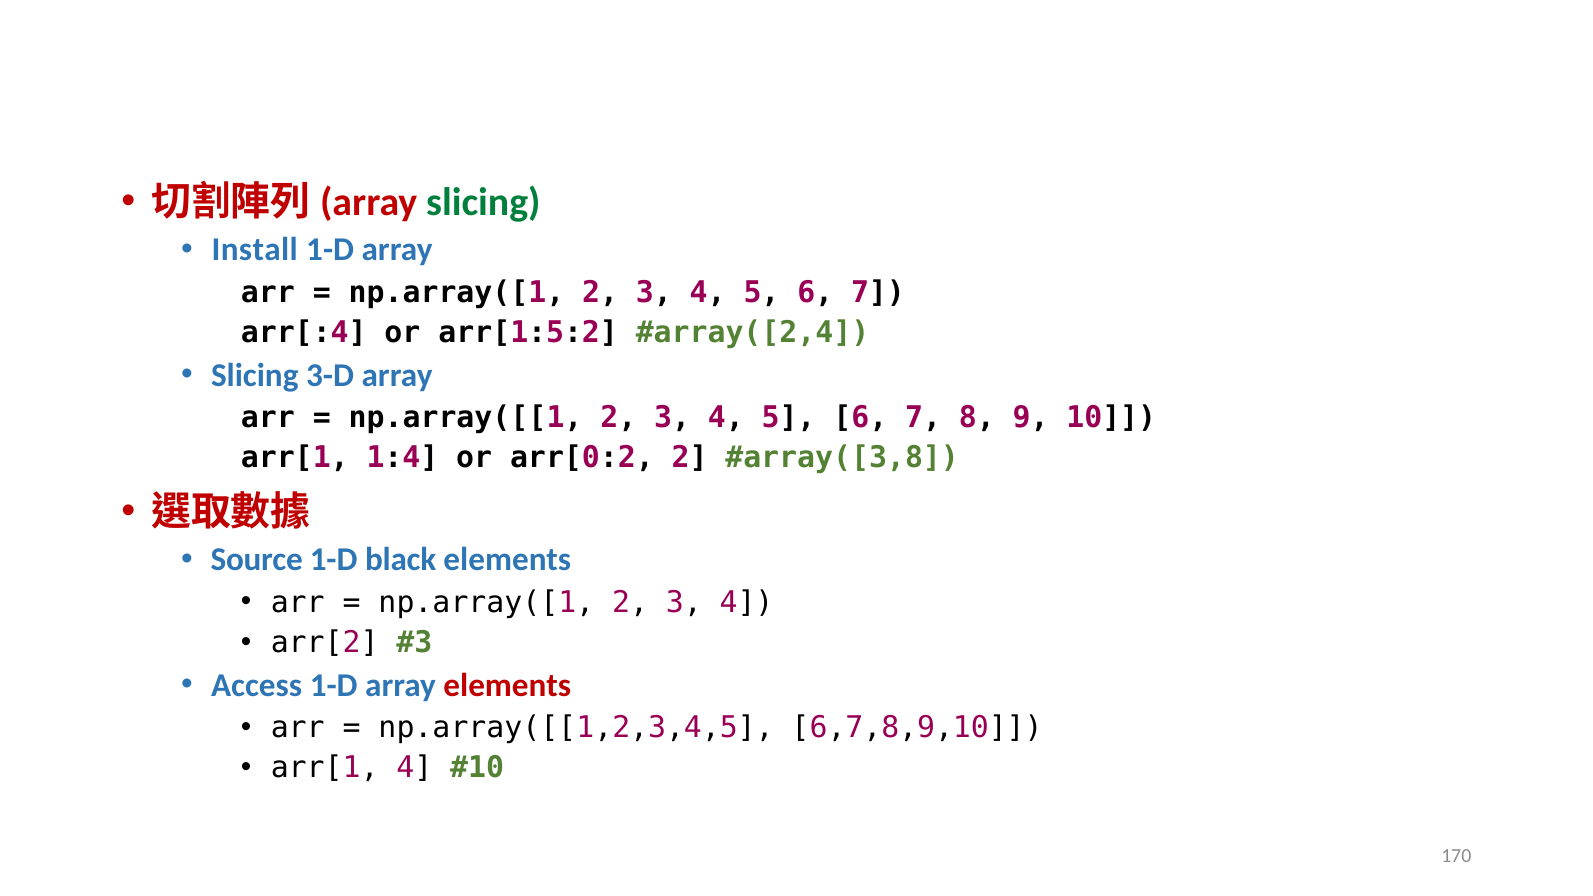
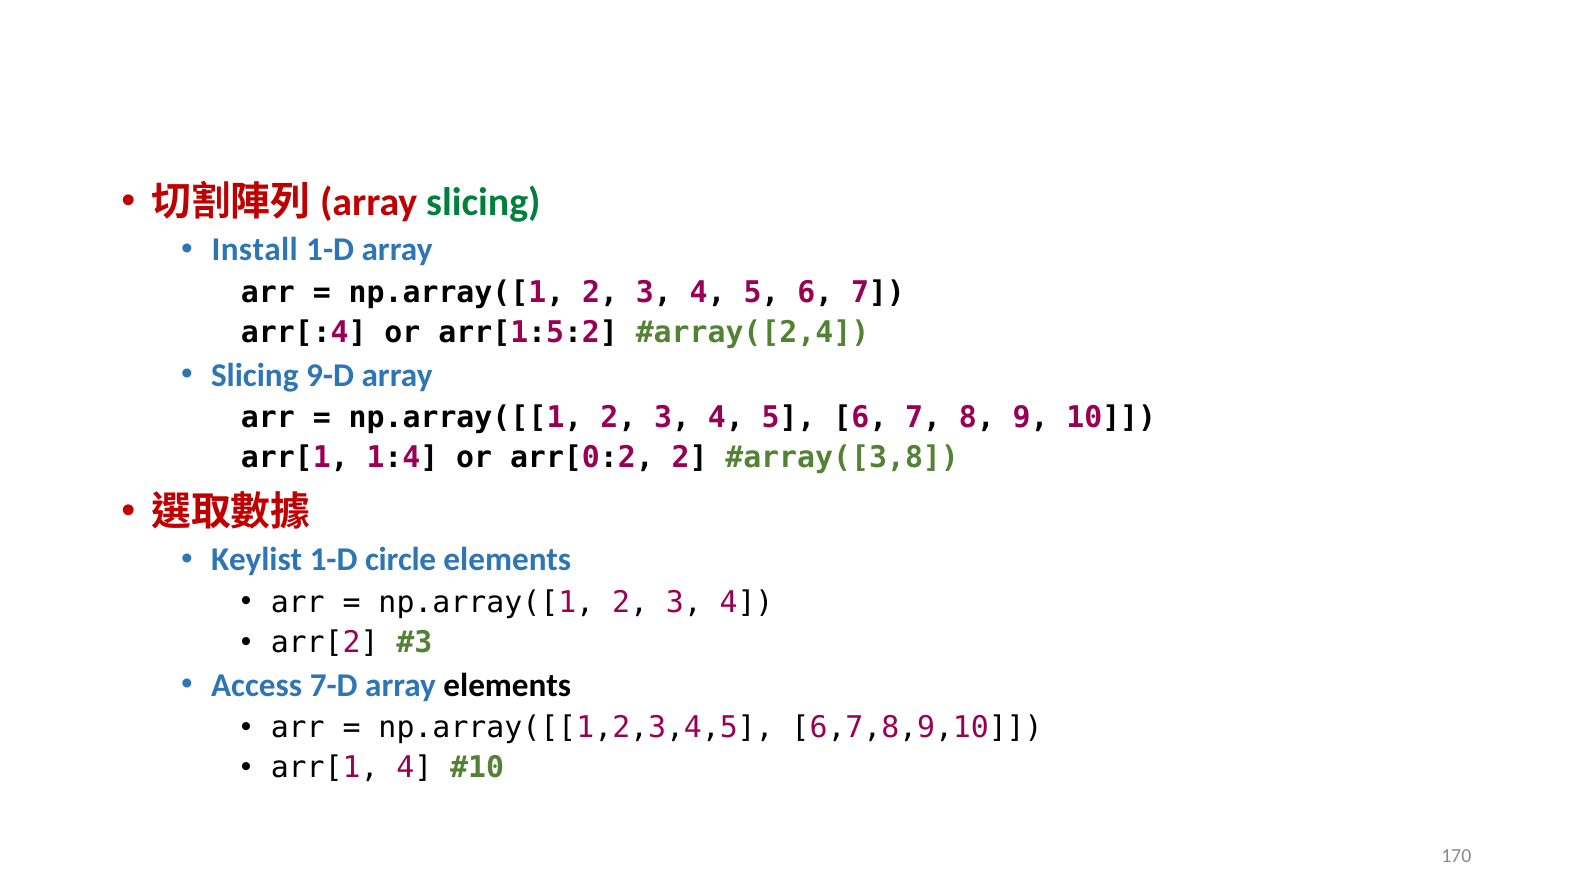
3-D: 3-D -> 9-D (330, 375)
Source: Source -> Keylist (257, 560)
black: black -> circle (401, 560)
Access 1-D: 1-D -> 7-D (334, 685)
elements colour: red -> black (507, 685)
